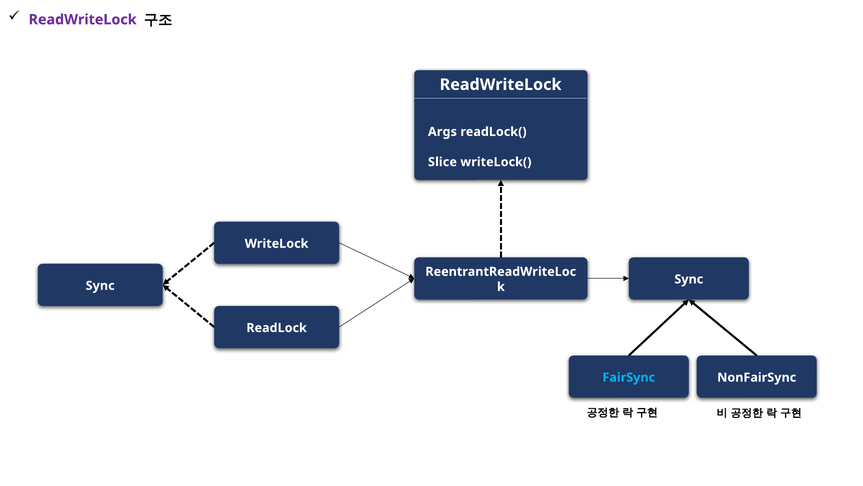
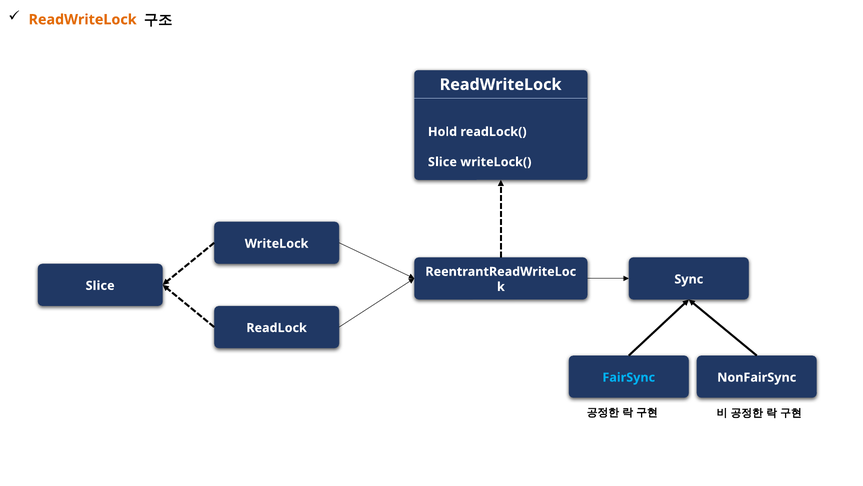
ReadWriteLock colour: purple -> orange (83, 20)
Args: Args -> Hold (443, 132)
Sync: Sync -> Slice (100, 285)
